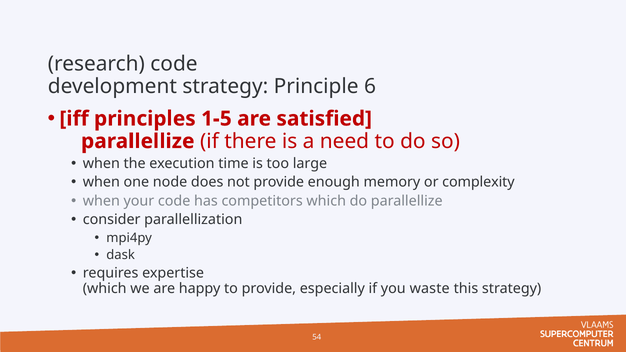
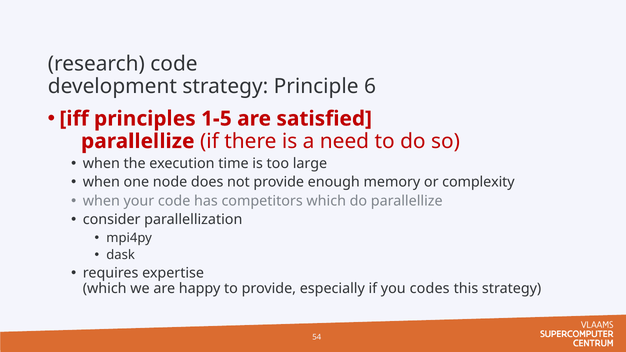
waste: waste -> codes (430, 289)
